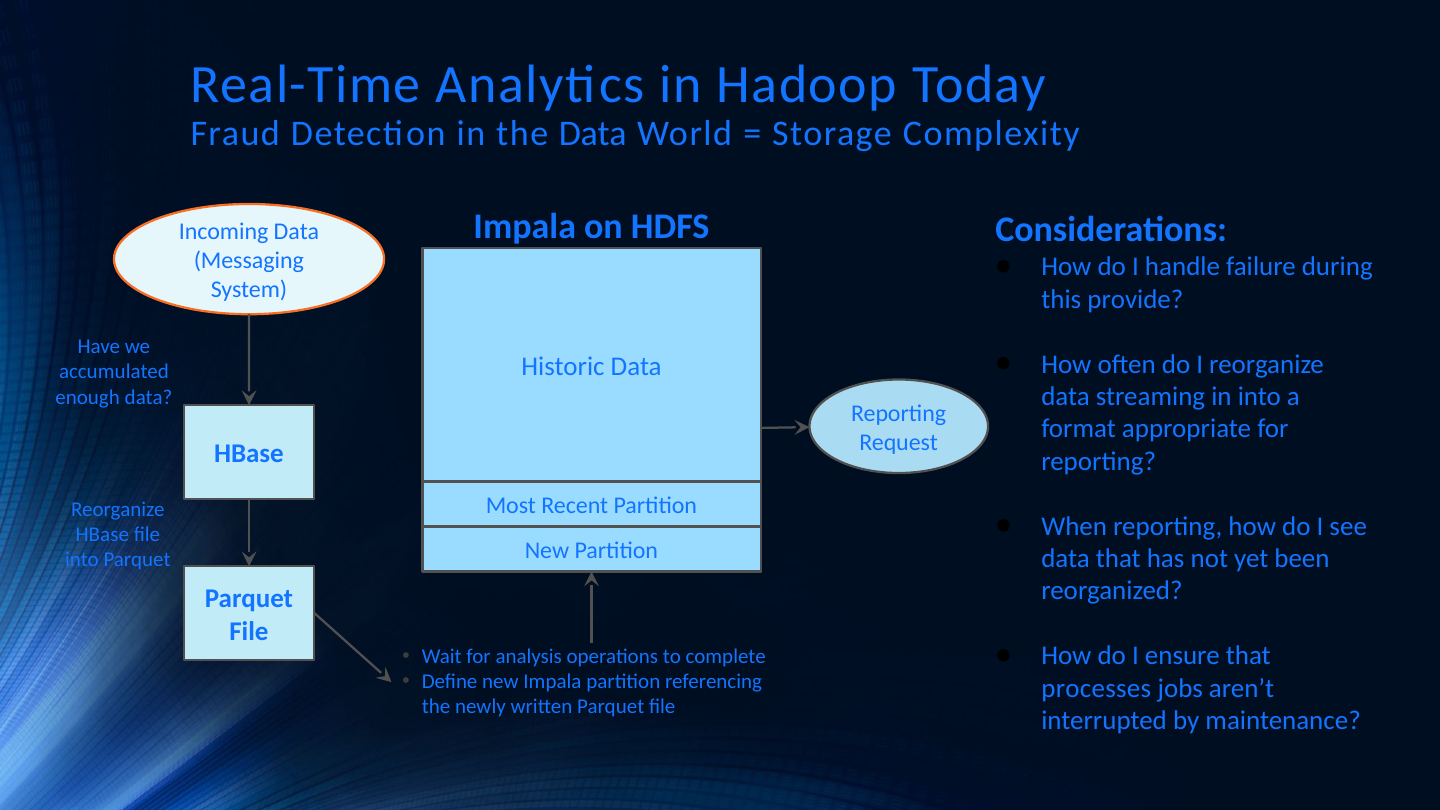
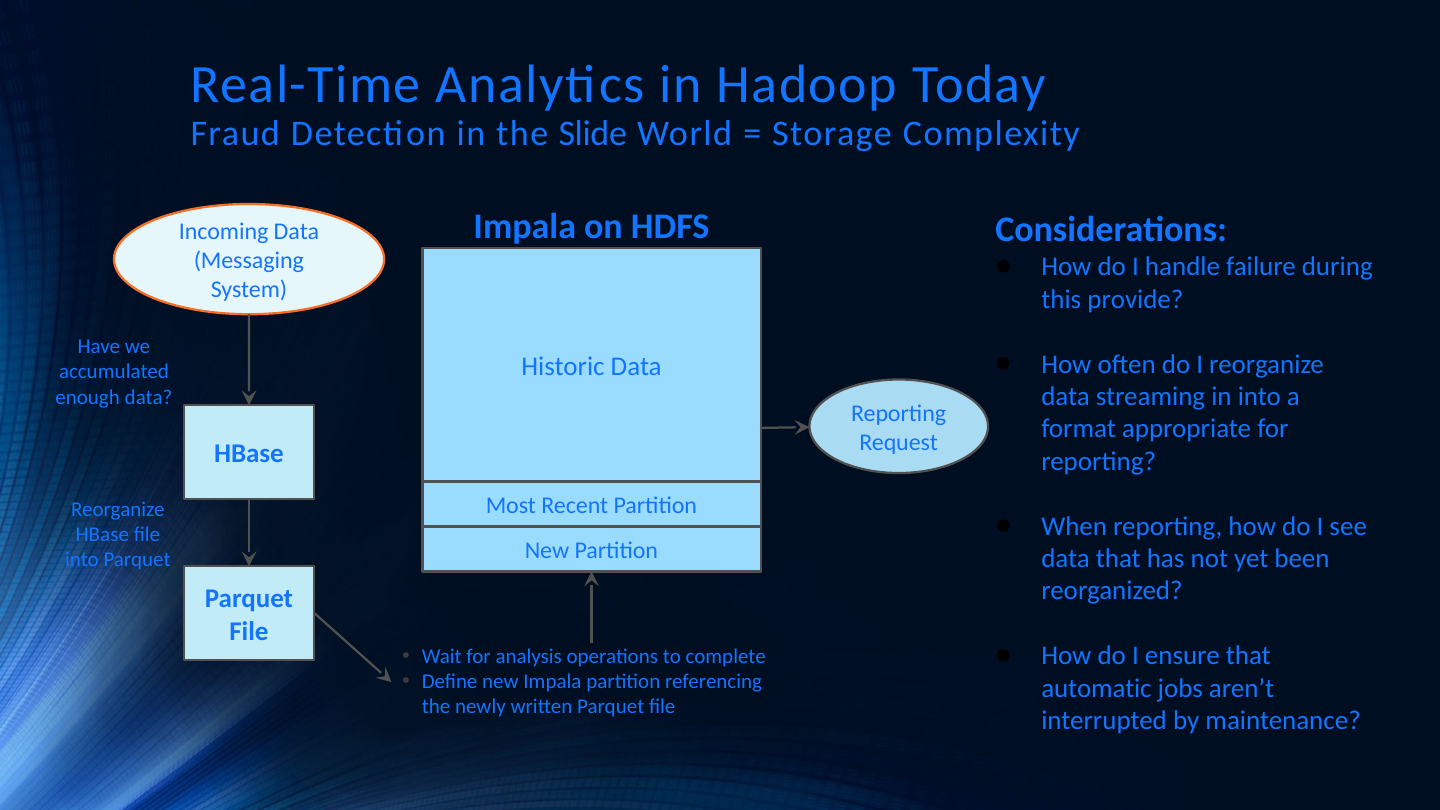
the Data: Data -> Slide (593, 133)
processes: processes -> automatic (1096, 688)
